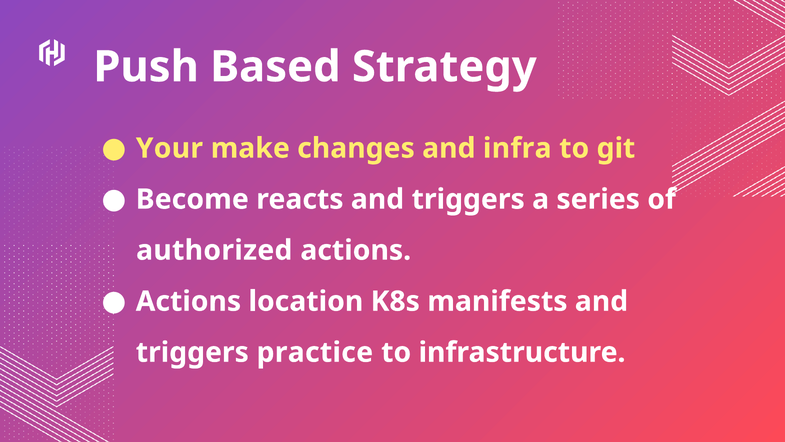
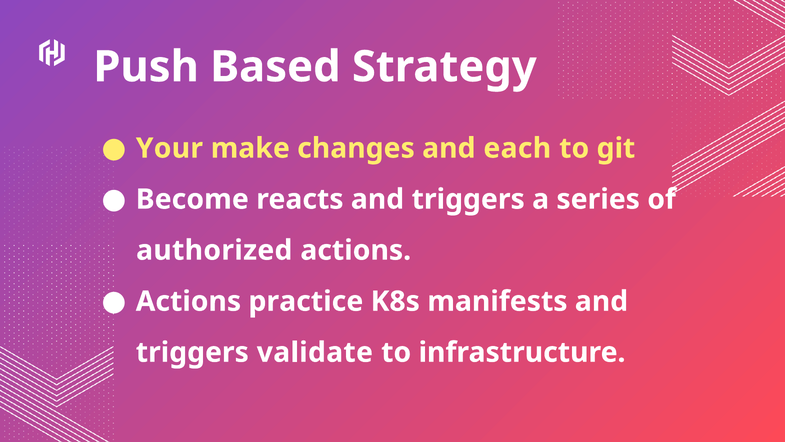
infra: infra -> each (517, 148)
location: location -> practice (306, 301)
practice: practice -> validate (315, 352)
